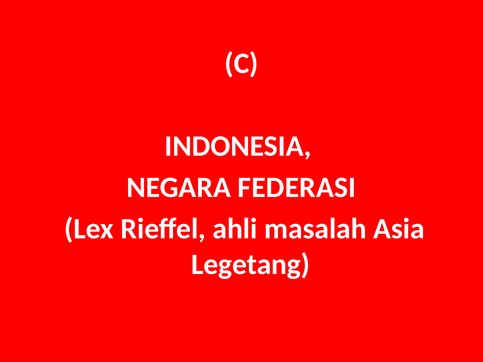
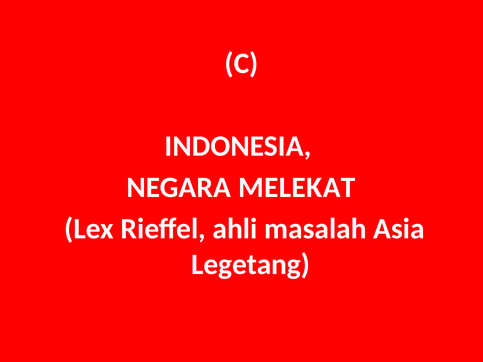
FEDERASI: FEDERASI -> MELEKAT (297, 188)
